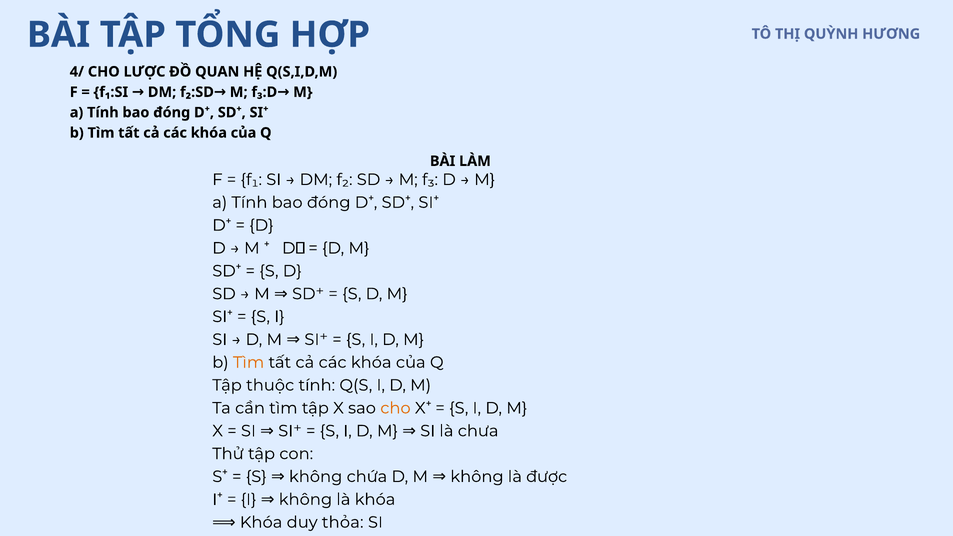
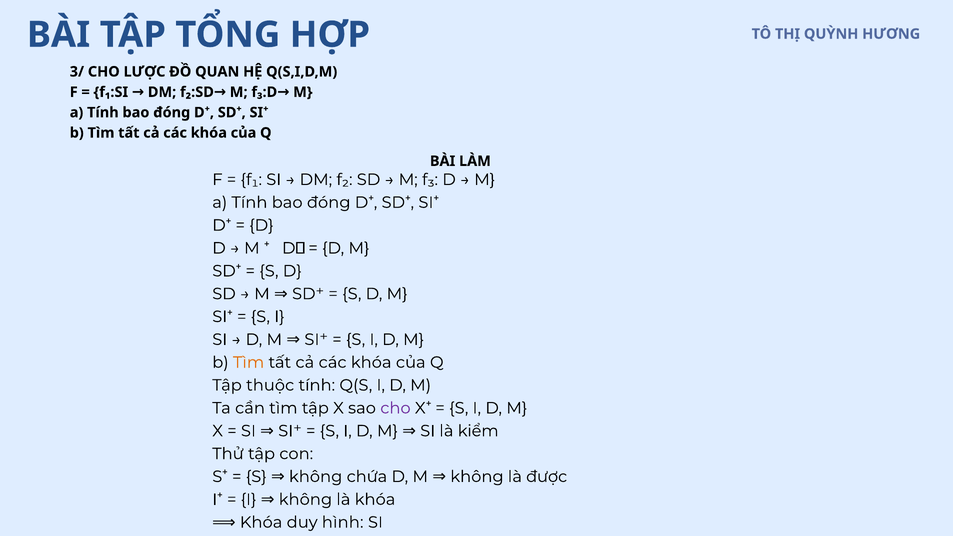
4/: 4/ -> 3/ (77, 72)
cho colour: orange -> purple (395, 408)
chưa: chưa -> kiểm (478, 431)
thỏa: thỏa -> hình (343, 522)
